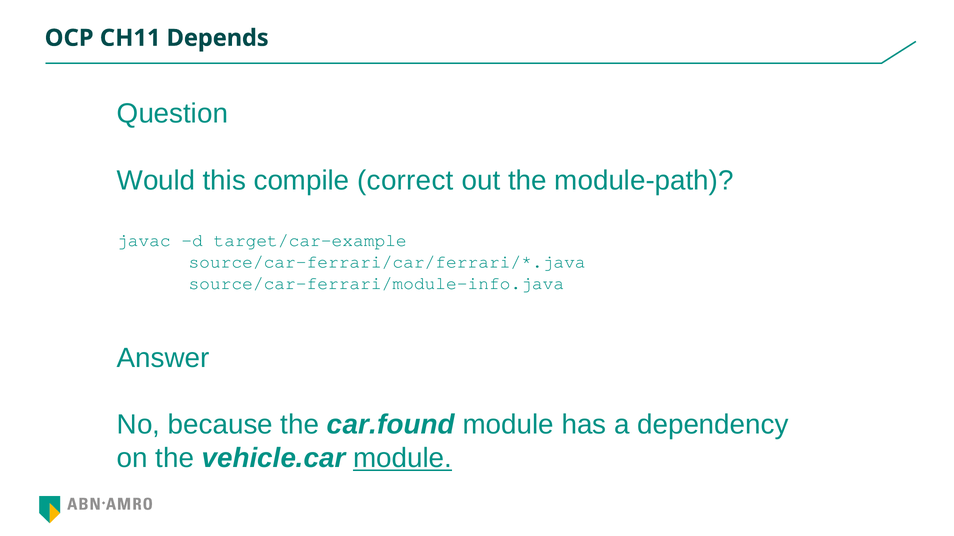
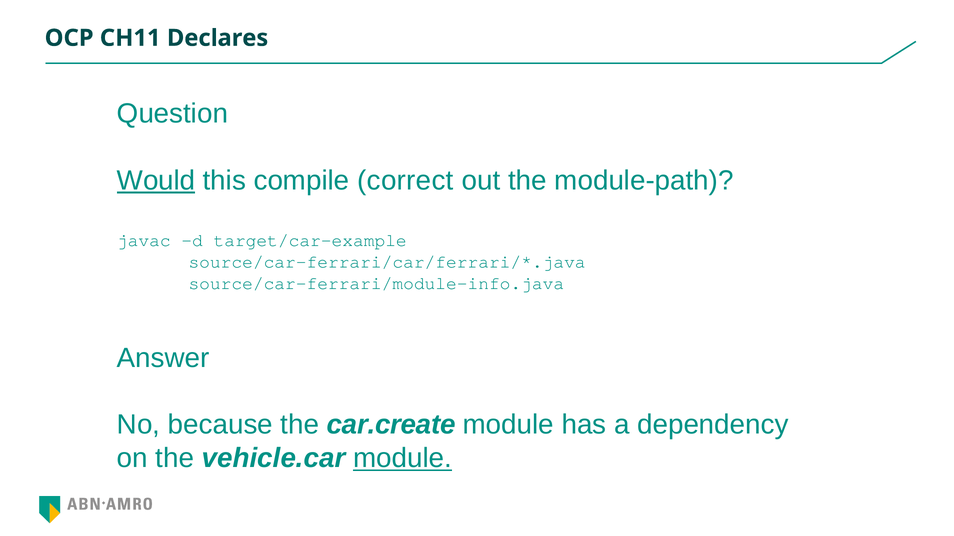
Depends: Depends -> Declares (218, 38)
Would underline: none -> present (156, 181)
car.found: car.found -> car.create (391, 425)
